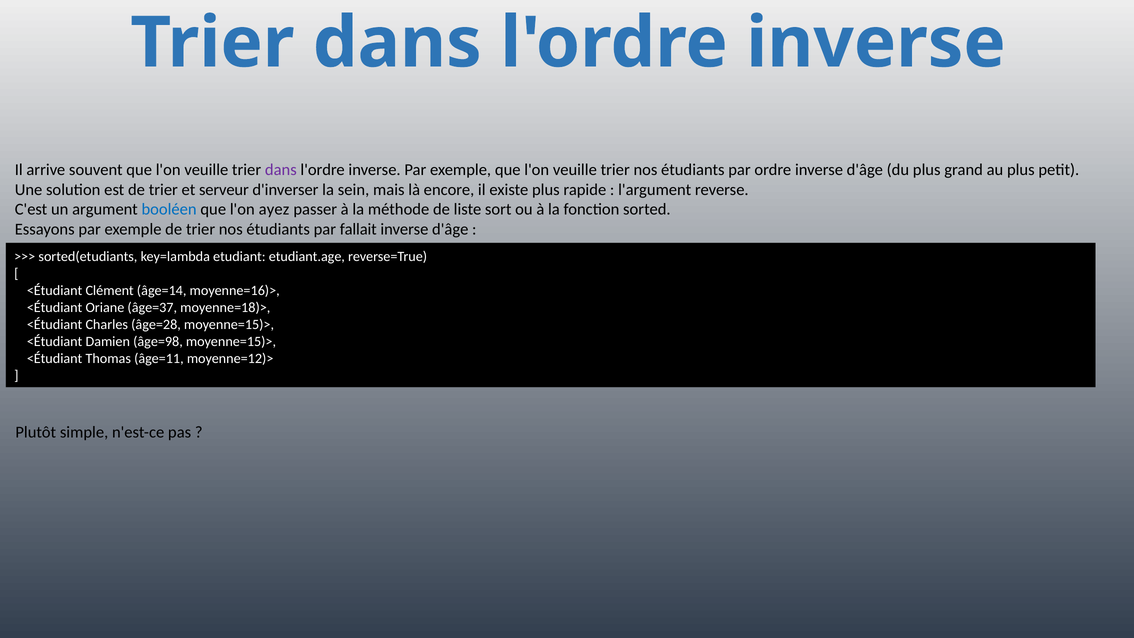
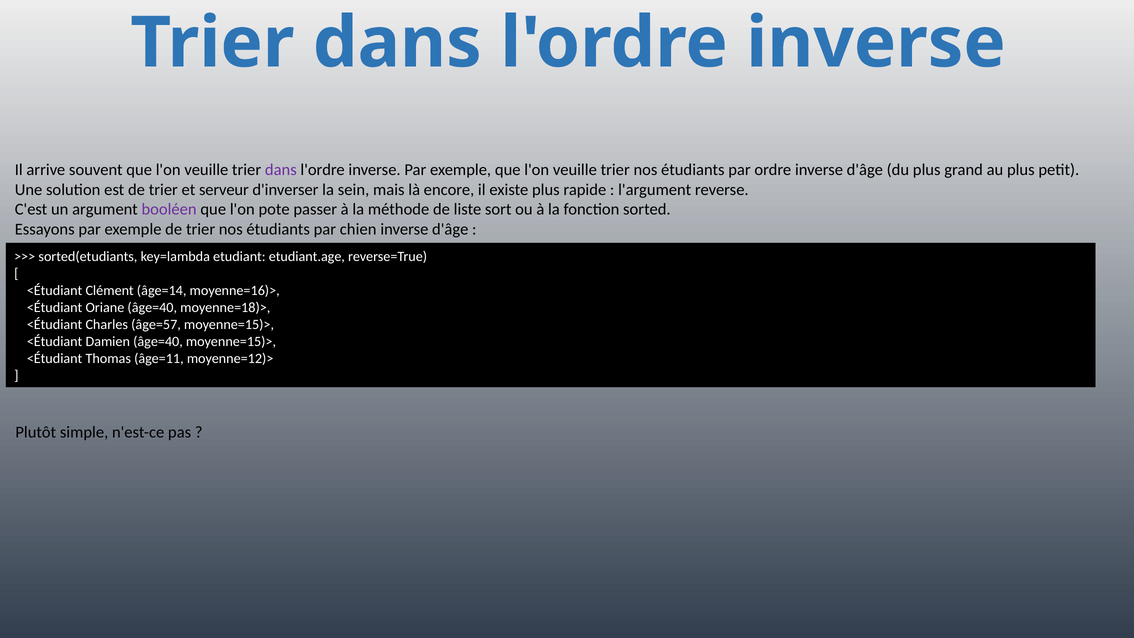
booléen colour: blue -> purple (169, 209)
ayez: ayez -> pote (274, 209)
fallait: fallait -> chien (358, 229)
Oriane âge=37: âge=37 -> âge=40 (152, 307)
âge=28: âge=28 -> âge=57 (156, 324)
Damien âge=98: âge=98 -> âge=40 (158, 341)
